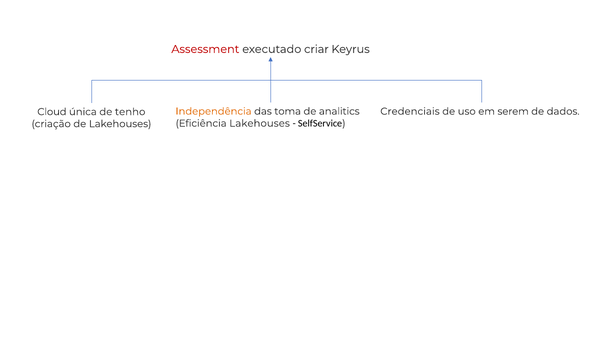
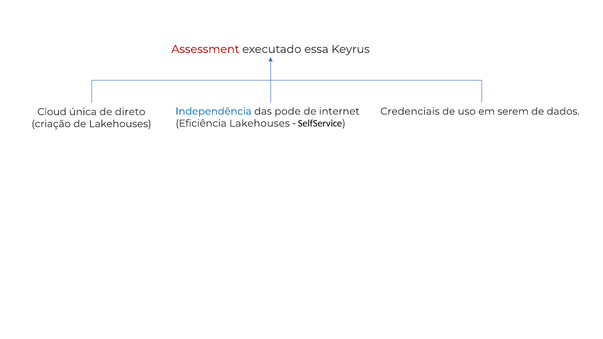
criar: criar -> essa (316, 49)
Independência colour: orange -> blue (214, 111)
toma: toma -> pode (288, 111)
analitics: analitics -> internet (339, 111)
tenho: tenho -> direto (130, 112)
